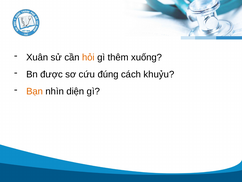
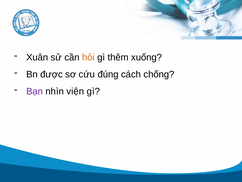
khuỷu: khuỷu -> chống (159, 74)
Bạn colour: orange -> purple (35, 91)
diện: diện -> viện (75, 91)
